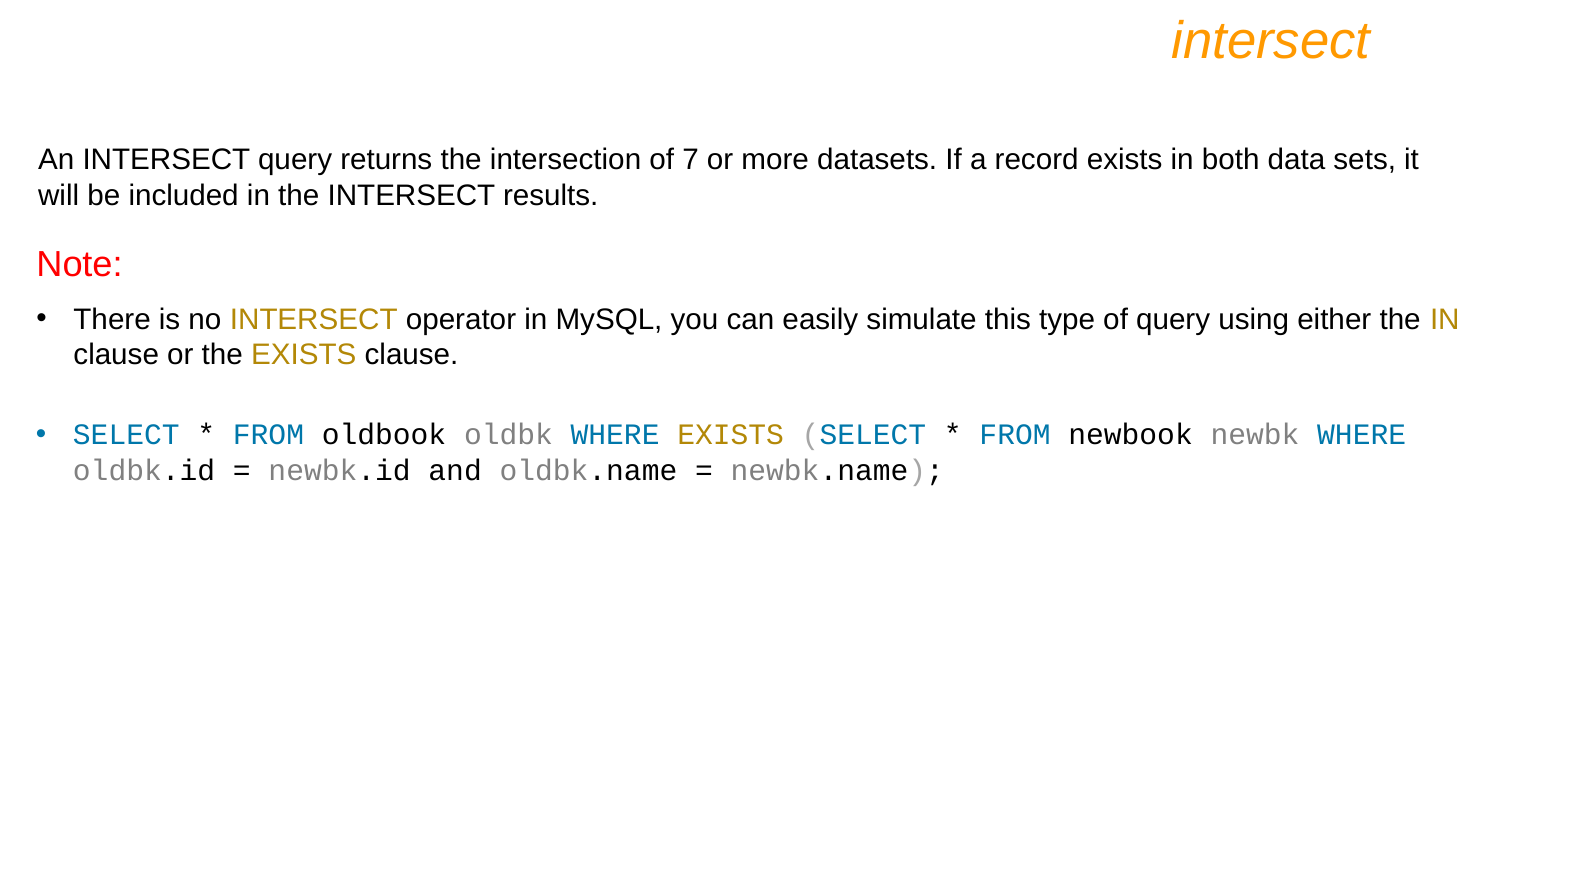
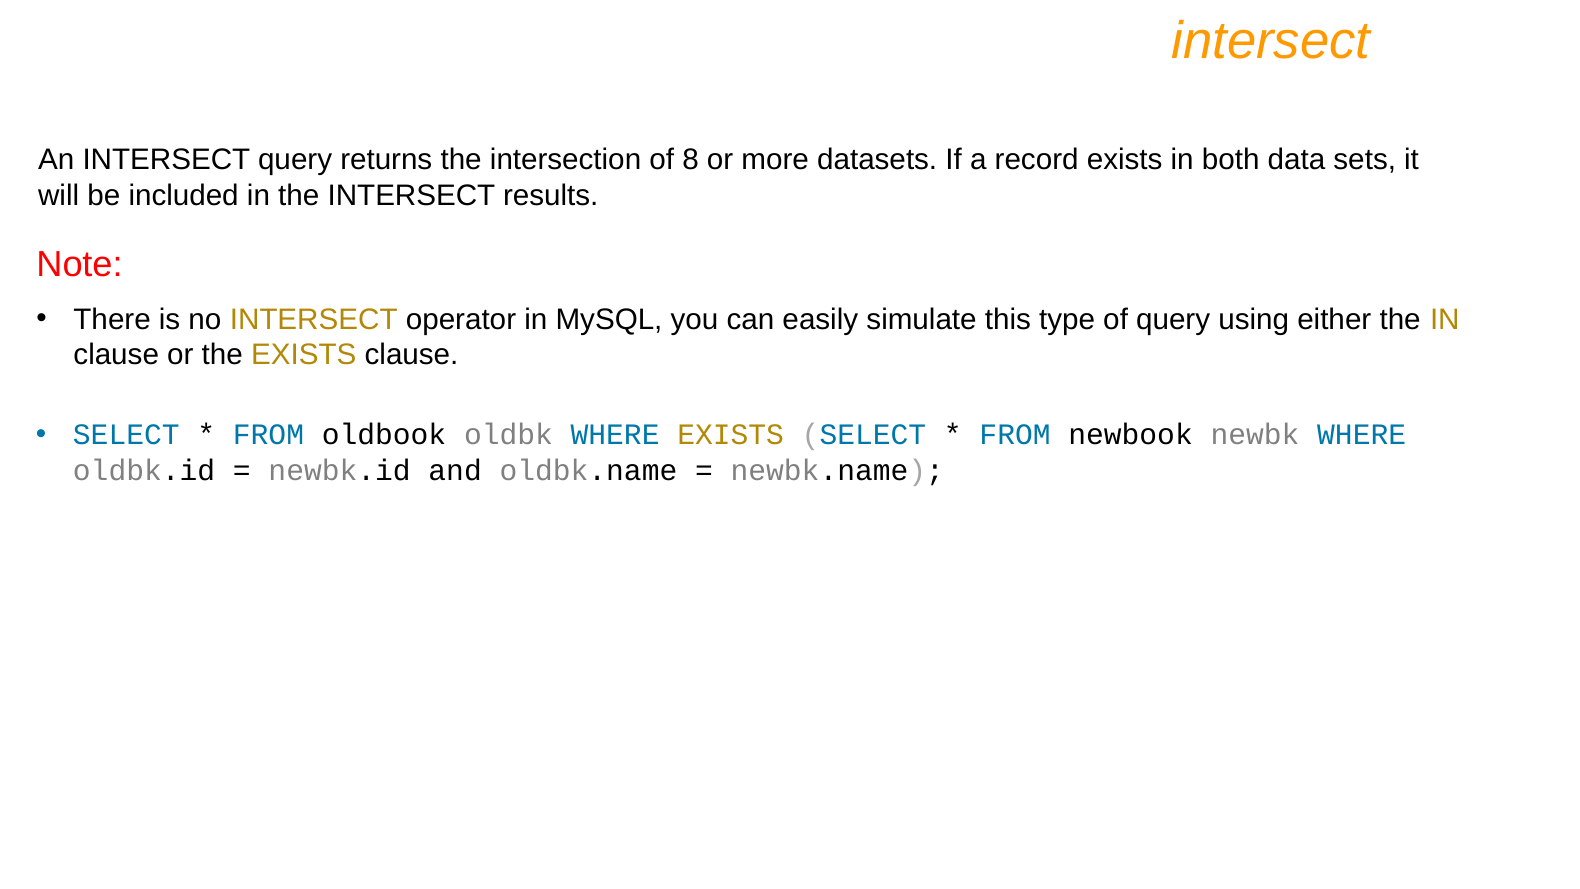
7: 7 -> 8 (691, 160)
